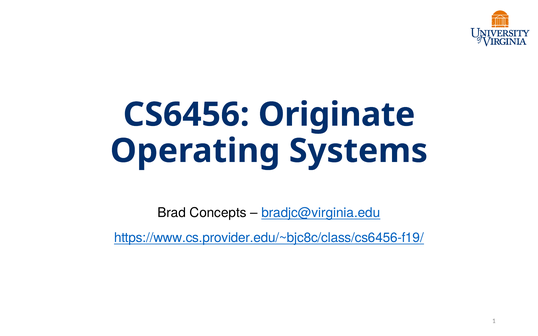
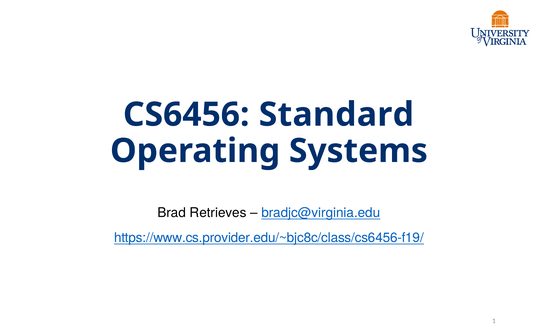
Originate: Originate -> Standard (336, 115)
Concepts: Concepts -> Retrieves (218, 213)
